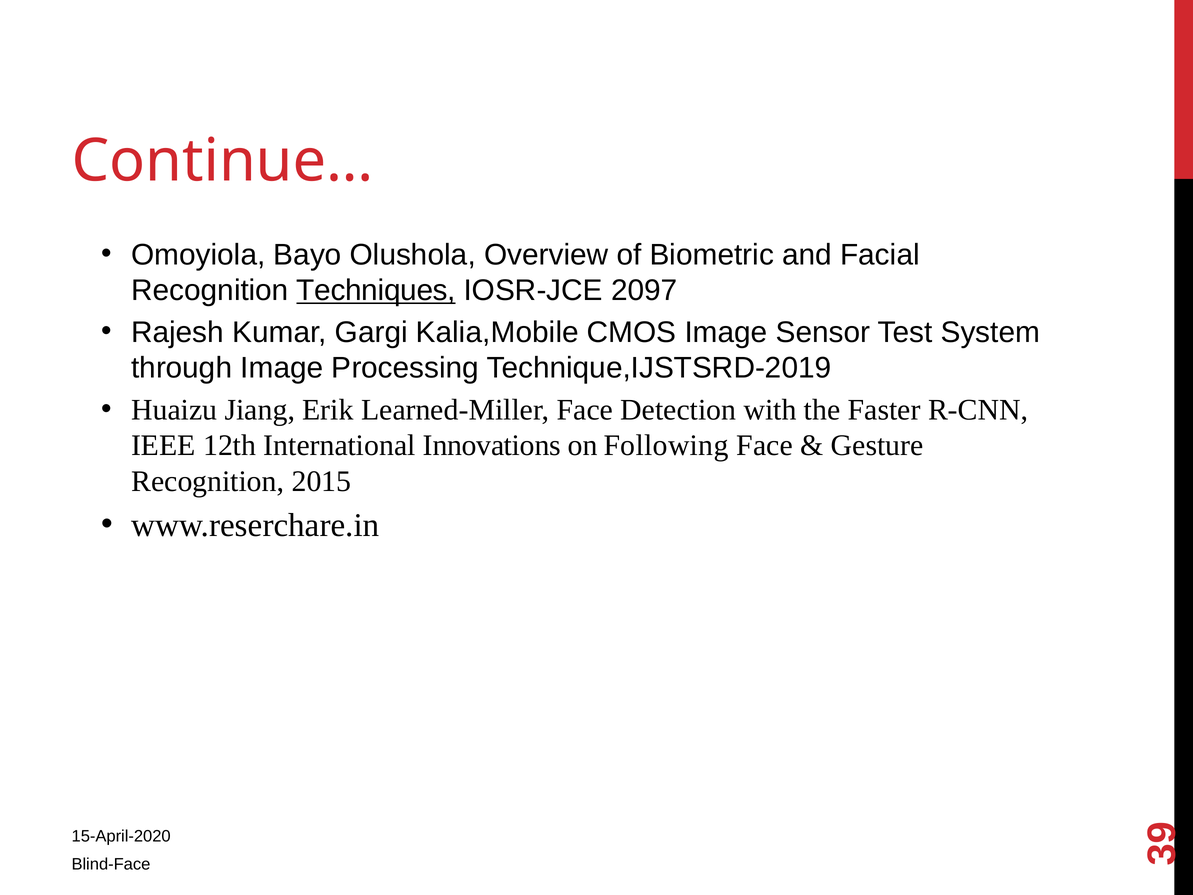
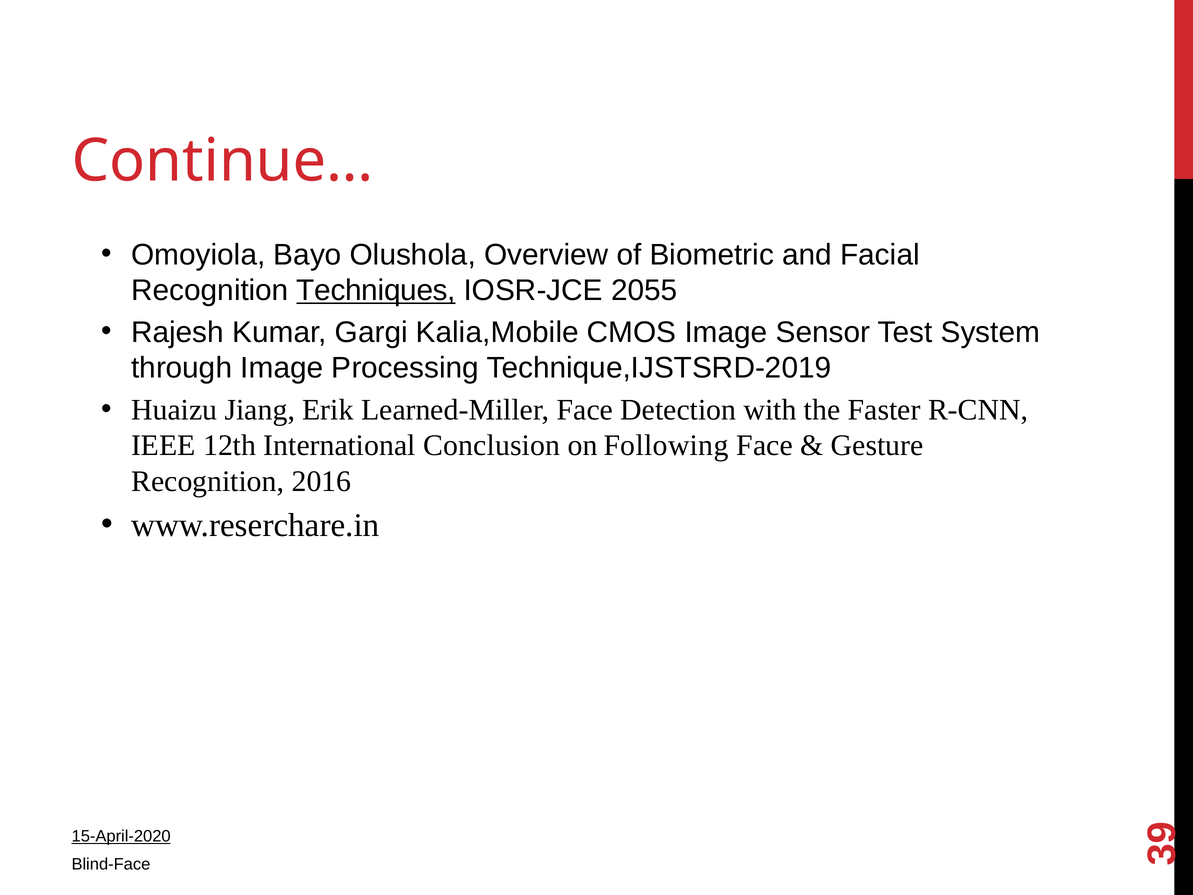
2097: 2097 -> 2055 (644, 290)
Innovations: Innovations -> Conclusion (492, 445)
2015: 2015 -> 2016 (321, 481)
15-April-2020 underline: none -> present (121, 836)
